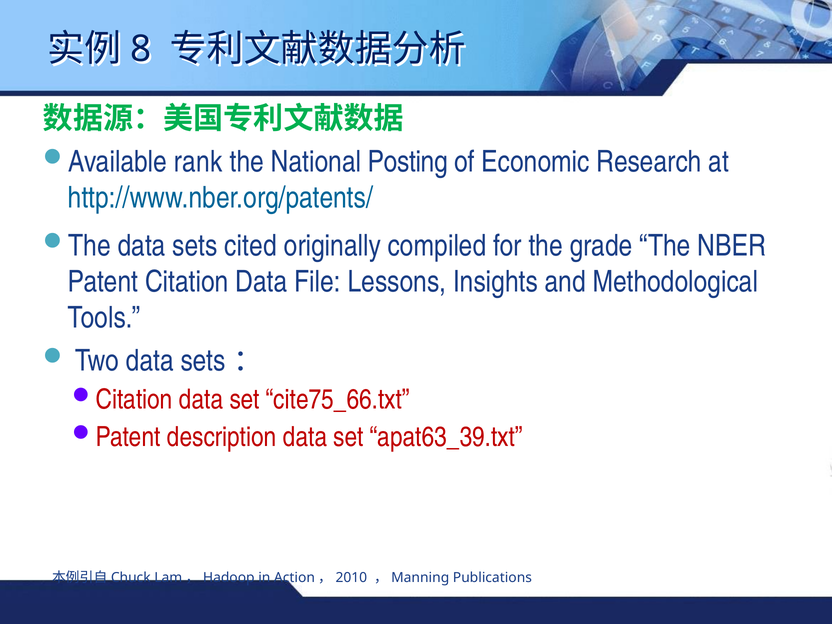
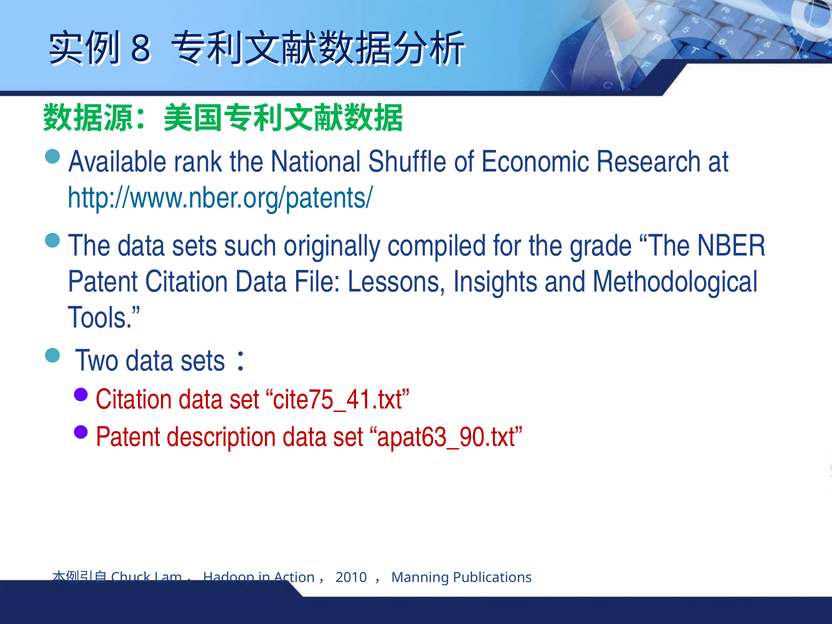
Posting: Posting -> Shuffle (407, 162)
cited: cited -> such (250, 246)
cite75_66.txt: cite75_66.txt -> cite75_41.txt (338, 400)
apat63_39.txt: apat63_39.txt -> apat63_90.txt (446, 437)
